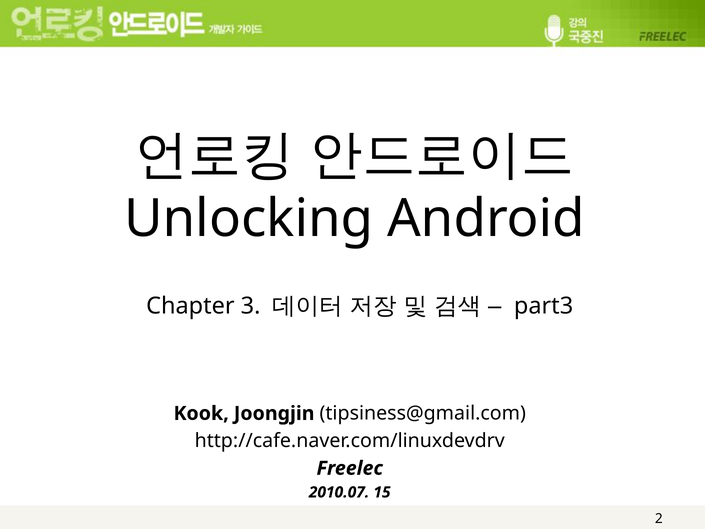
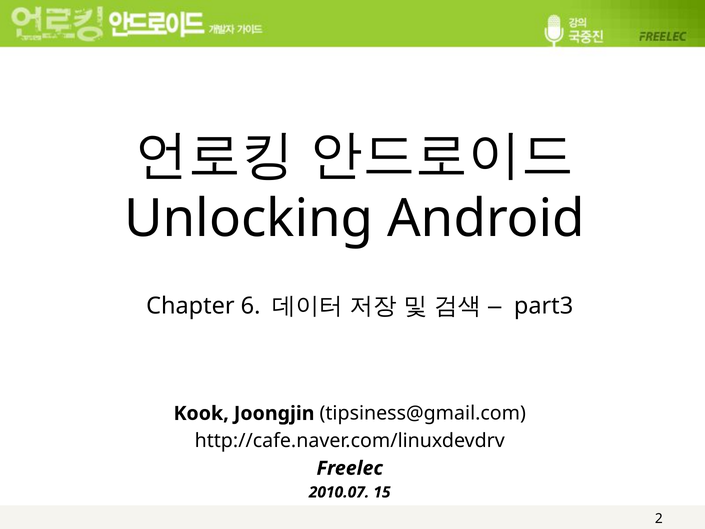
3: 3 -> 6 (251, 306)
